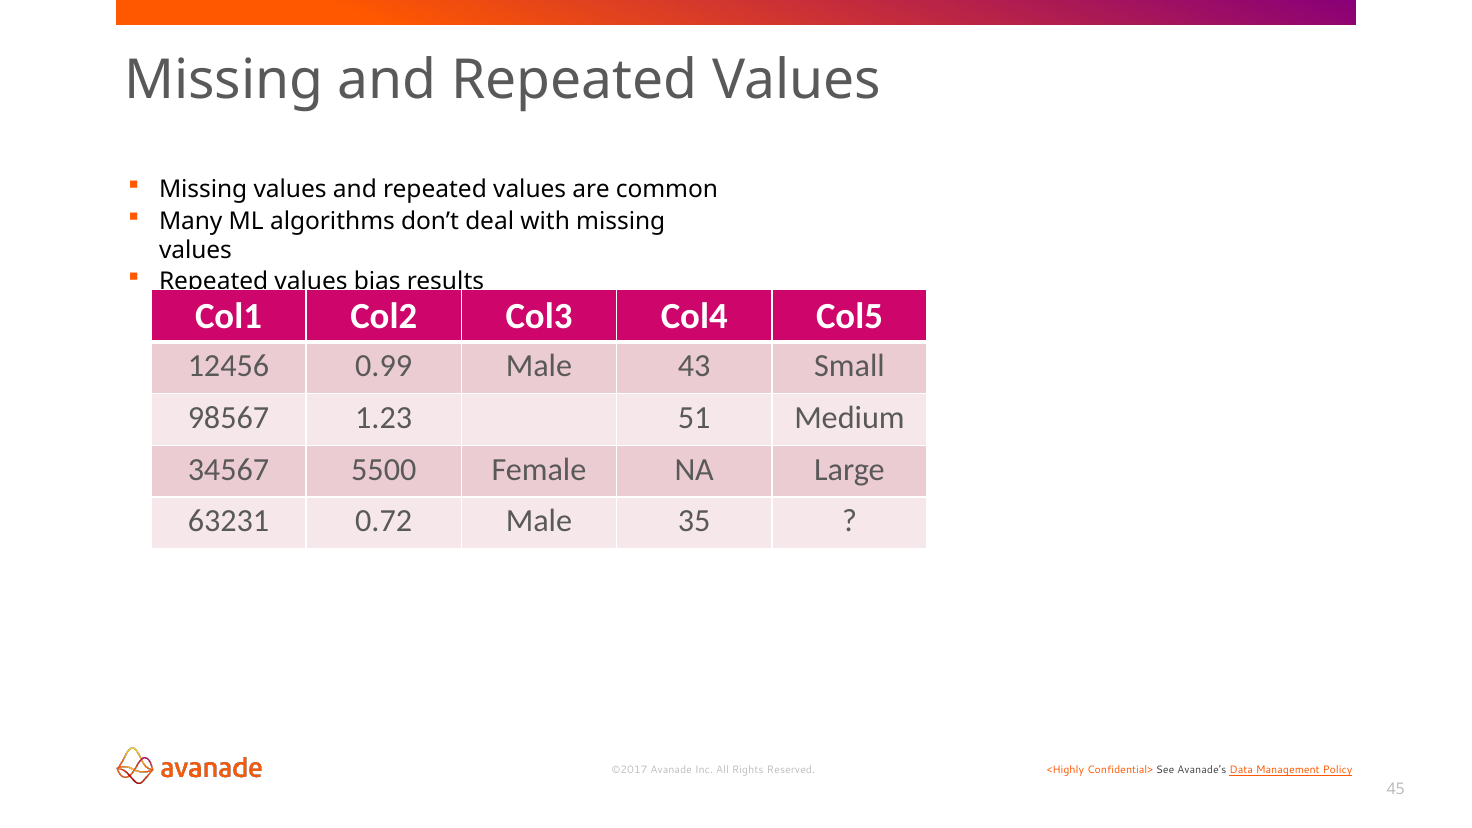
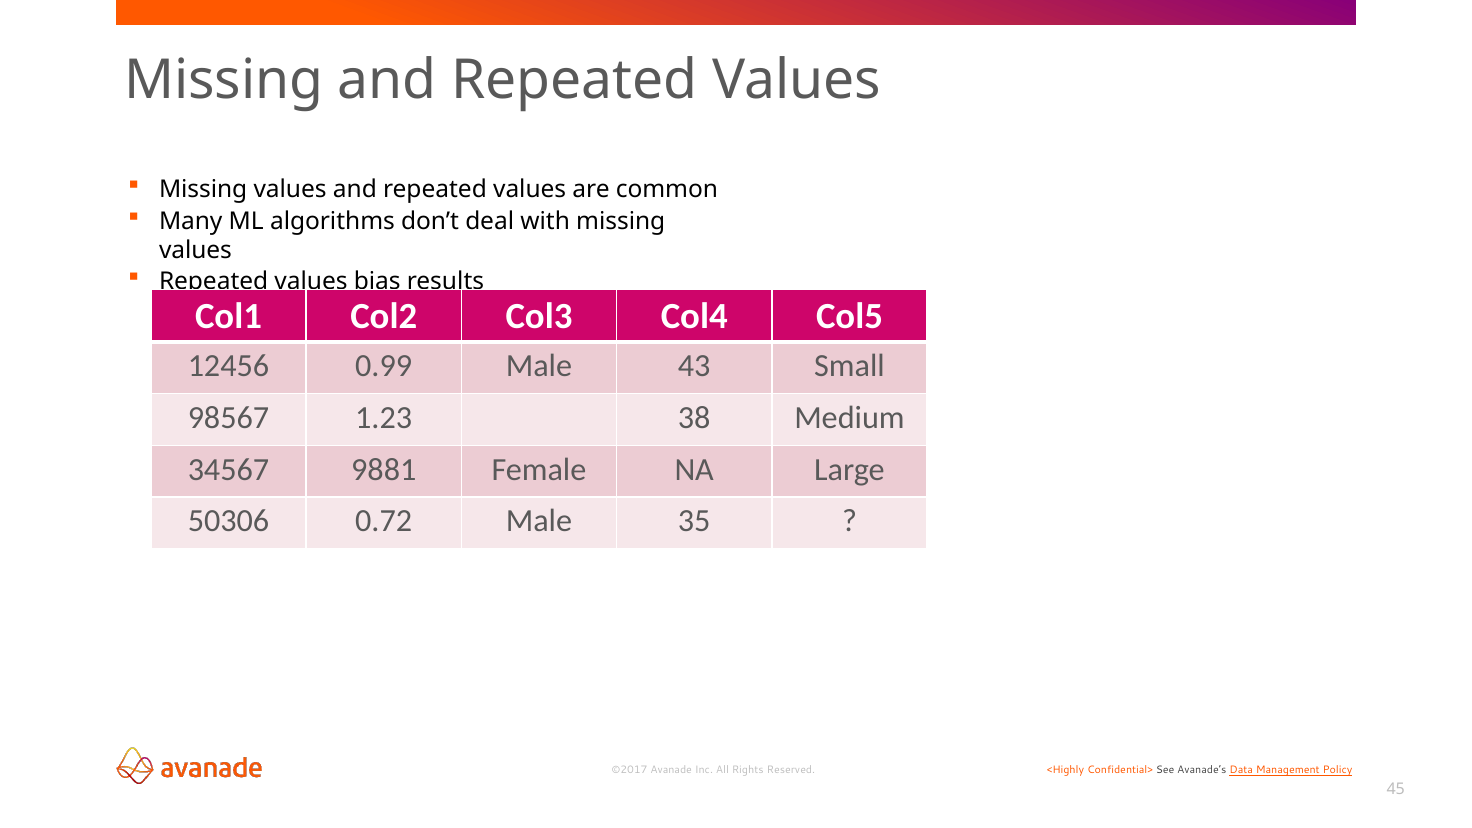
51: 51 -> 38 (694, 418)
5500: 5500 -> 9881 (384, 470)
63231: 63231 -> 50306 (228, 521)
